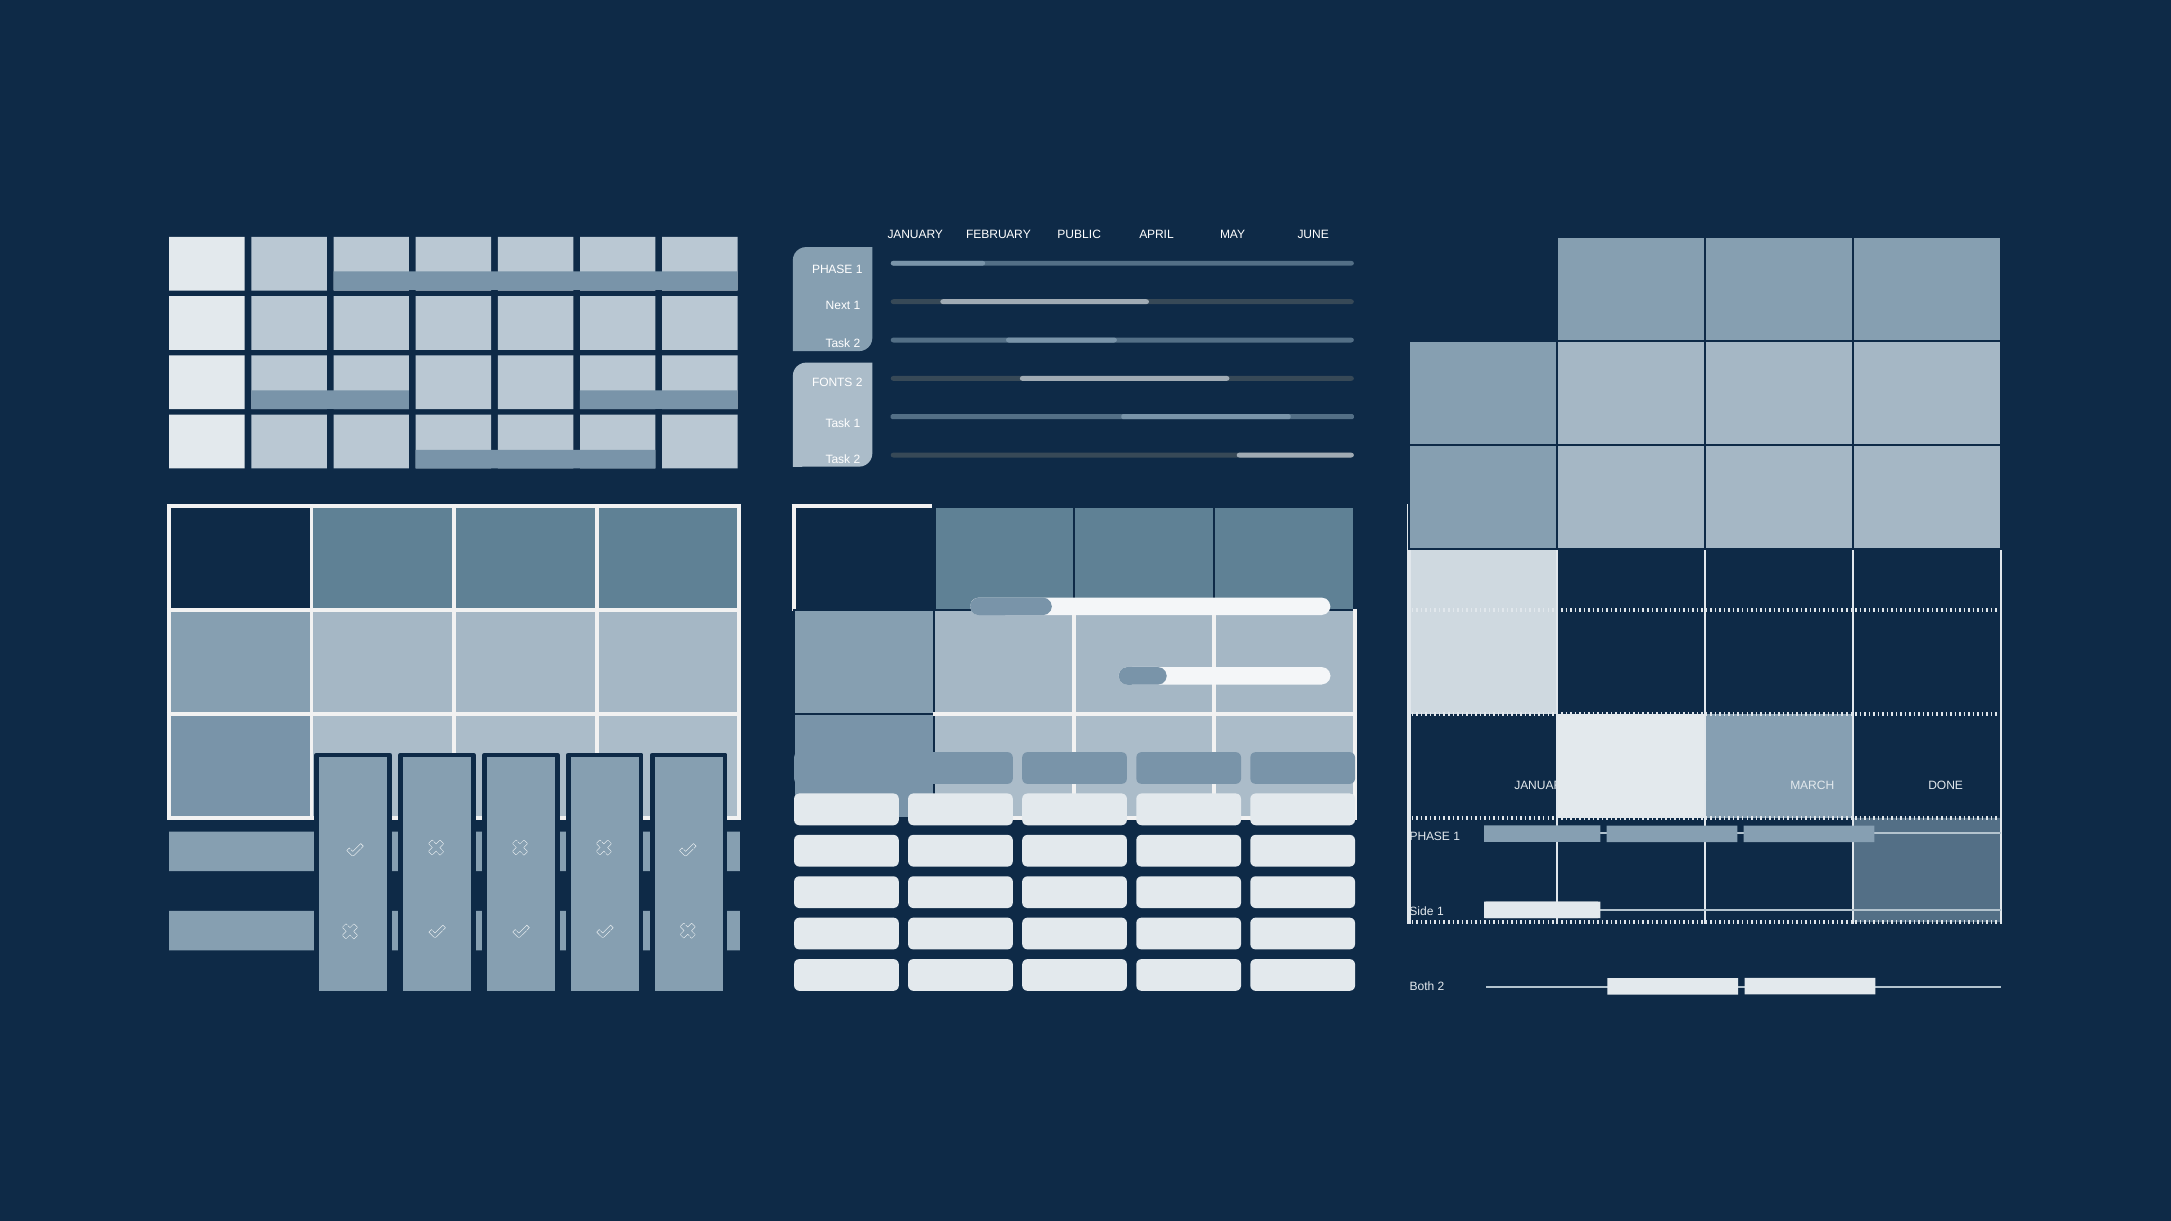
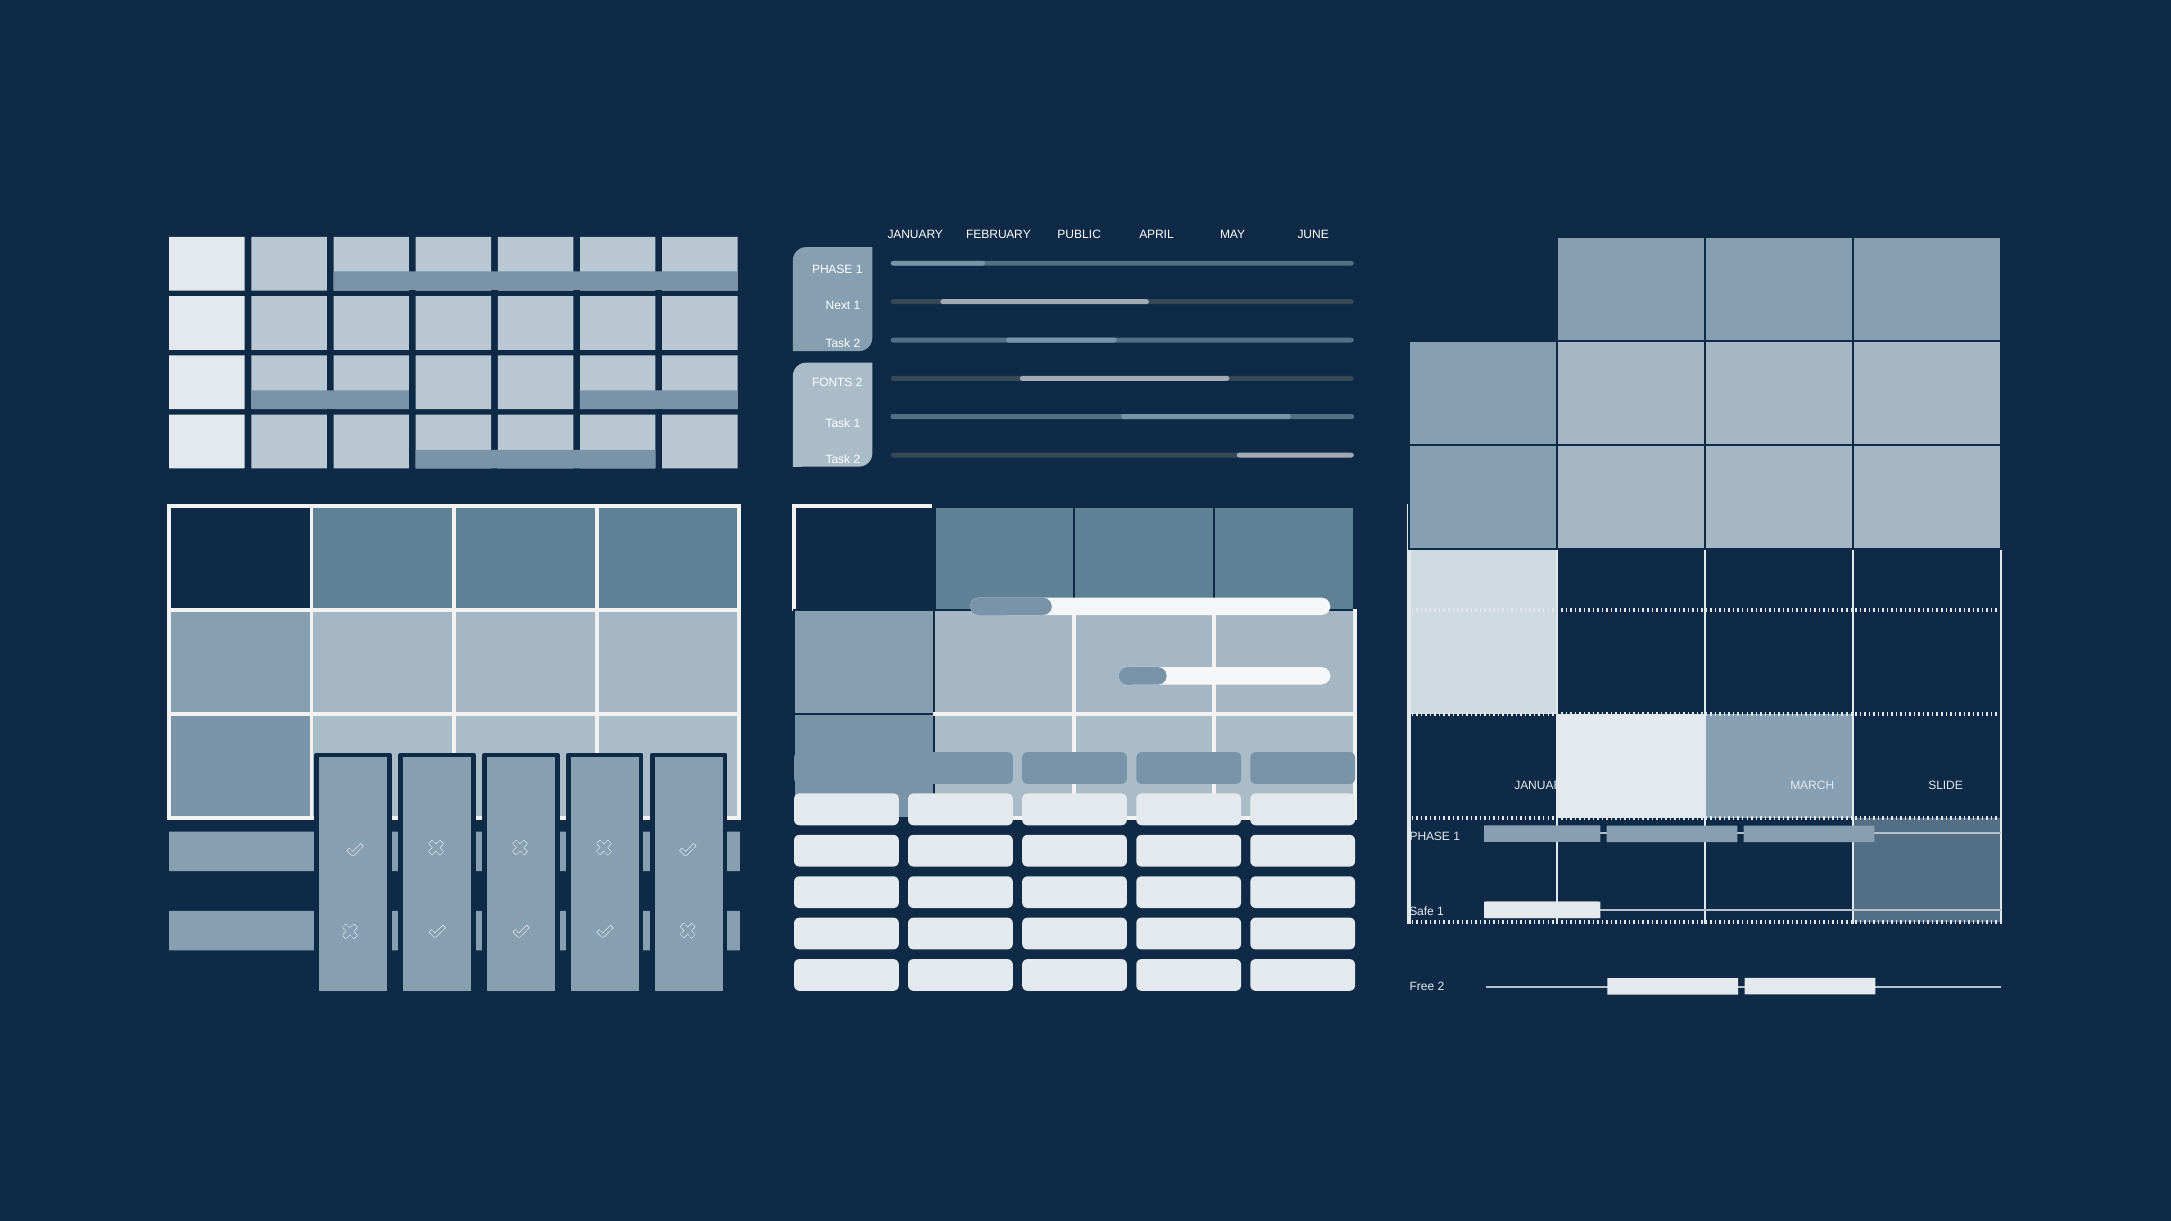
DONE: DONE -> SLIDE (1946, 786)
Side: Side -> Safe (1422, 912)
Both: Both -> Free (1422, 987)
